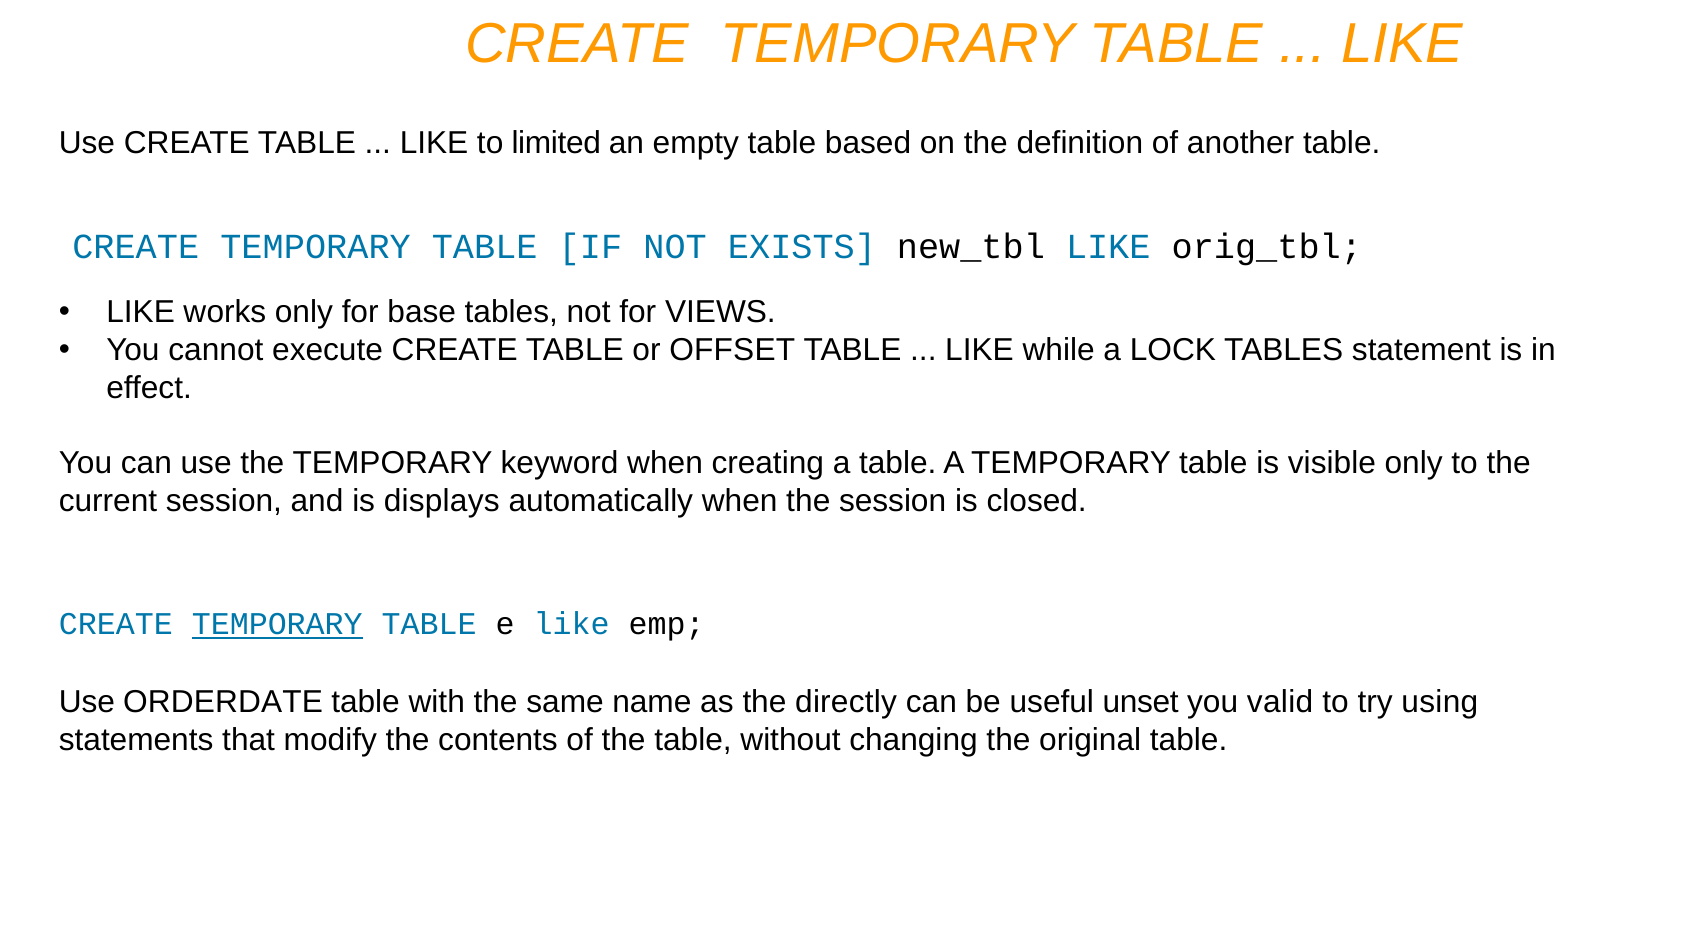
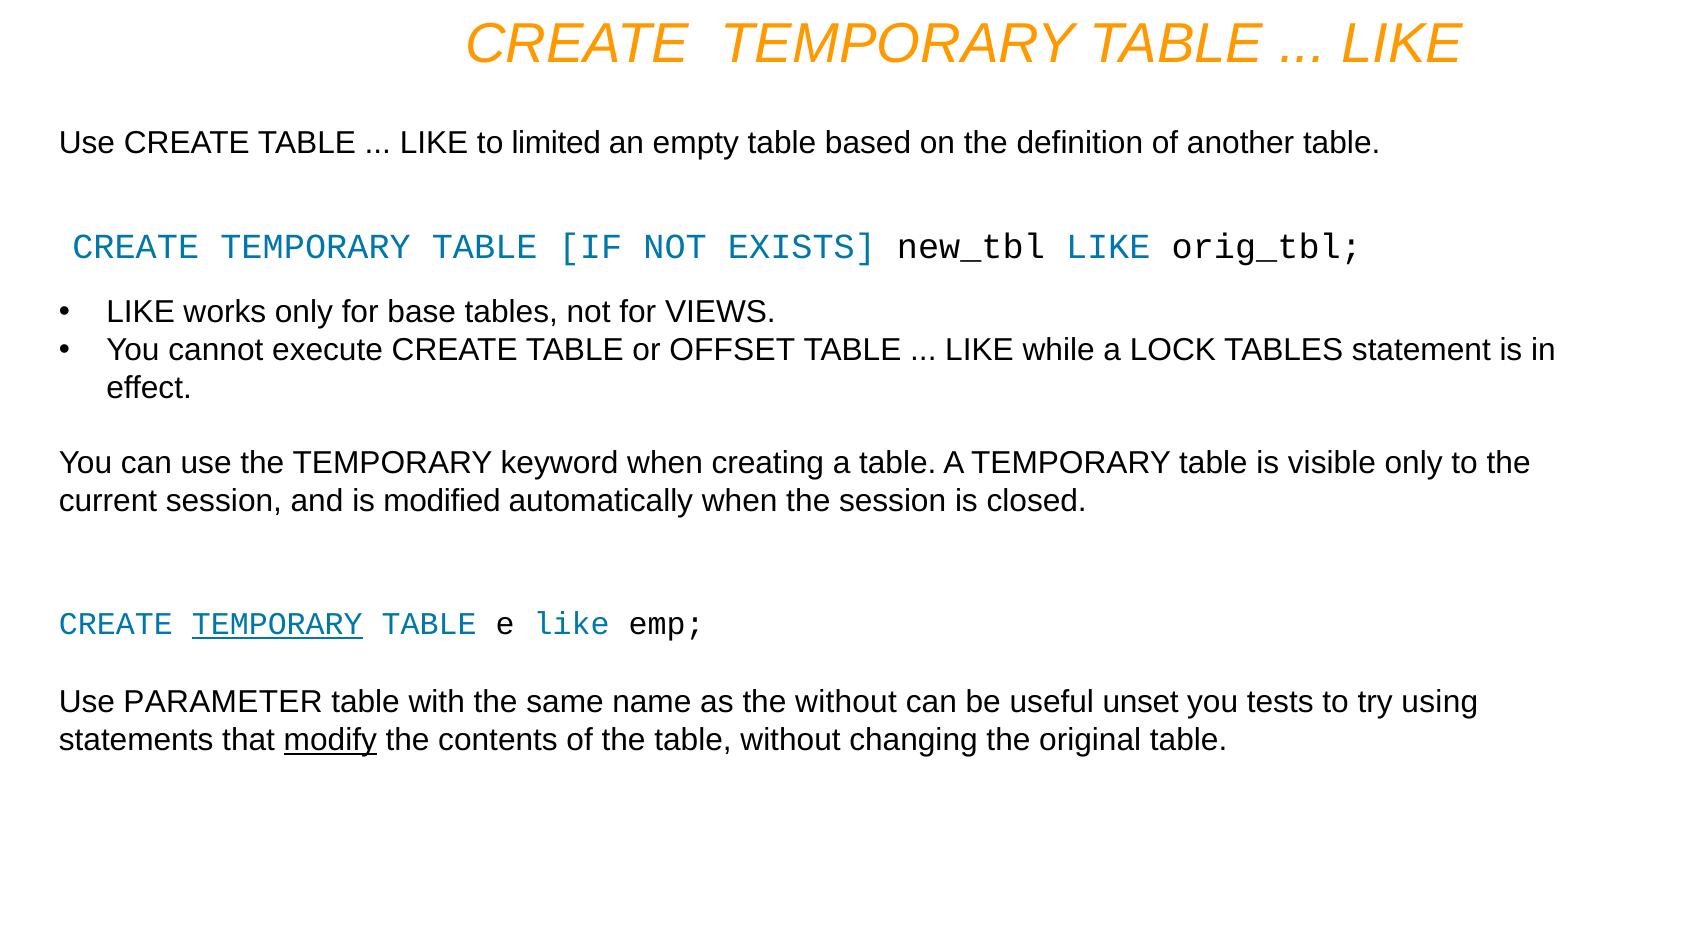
displays: displays -> modified (442, 500)
ORDERDATE: ORDERDATE -> PARAMETER (223, 702)
the directly: directly -> without (846, 702)
valid: valid -> tests (1280, 702)
modify underline: none -> present (330, 740)
